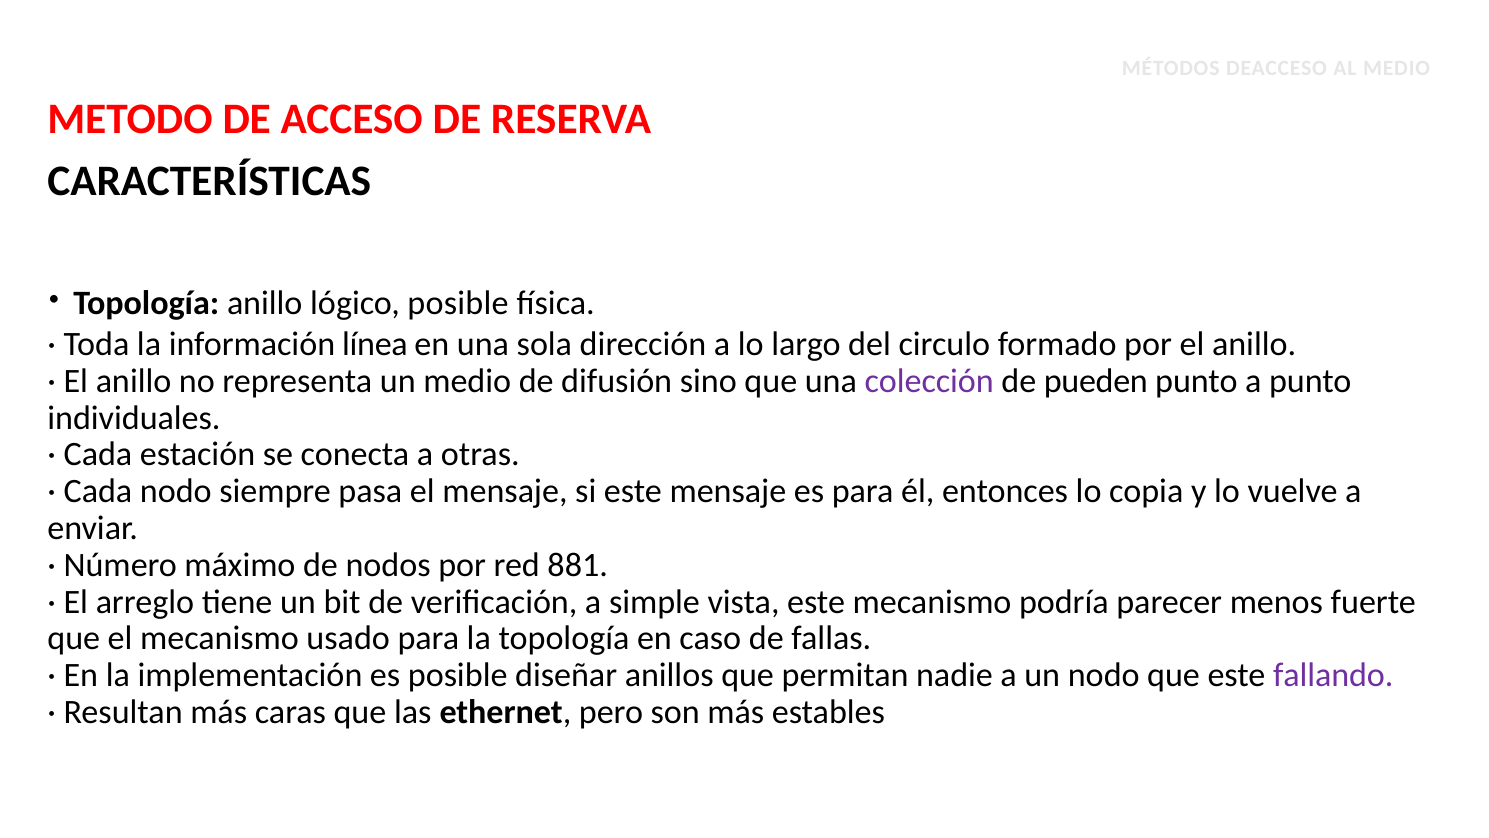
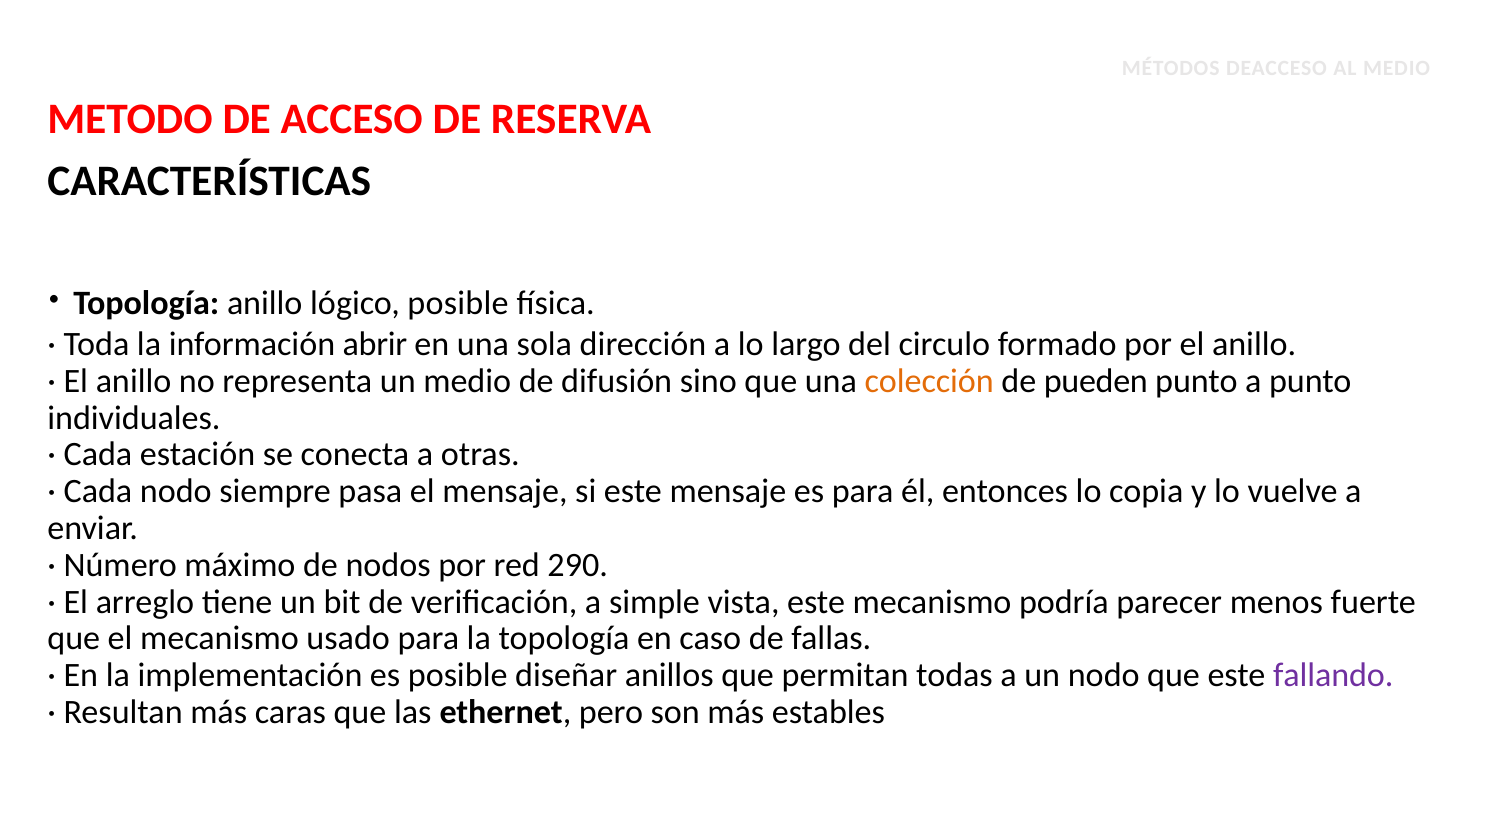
línea: línea -> abrir (375, 344)
colección colour: purple -> orange (929, 381)
881: 881 -> 290 (578, 565)
nadie: nadie -> todas (954, 675)
